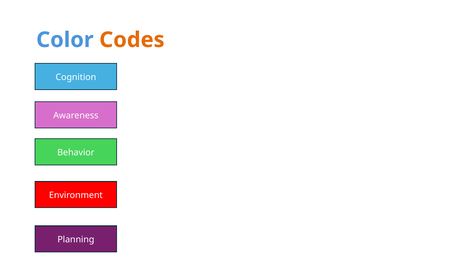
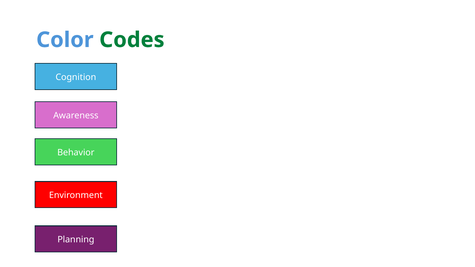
Codes colour: orange -> green (132, 40)
